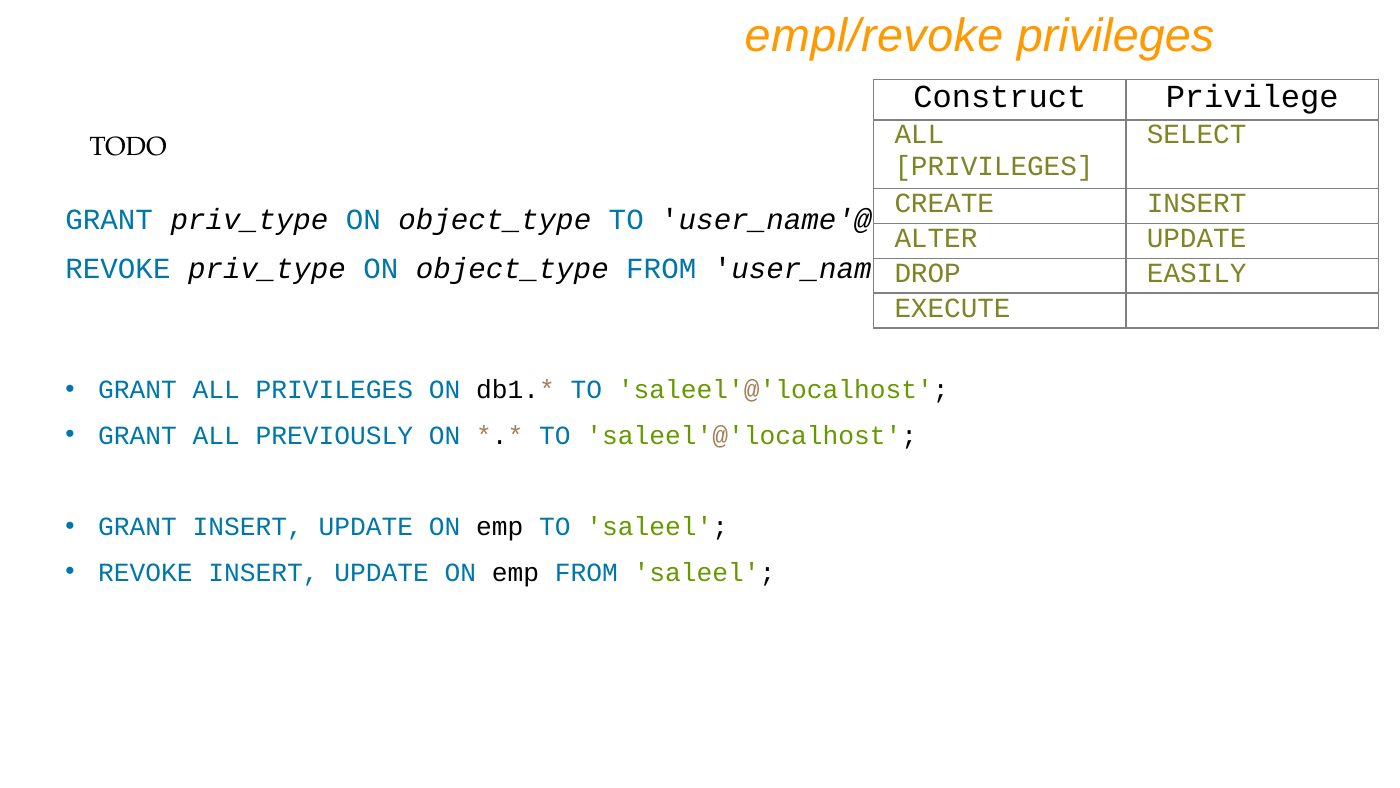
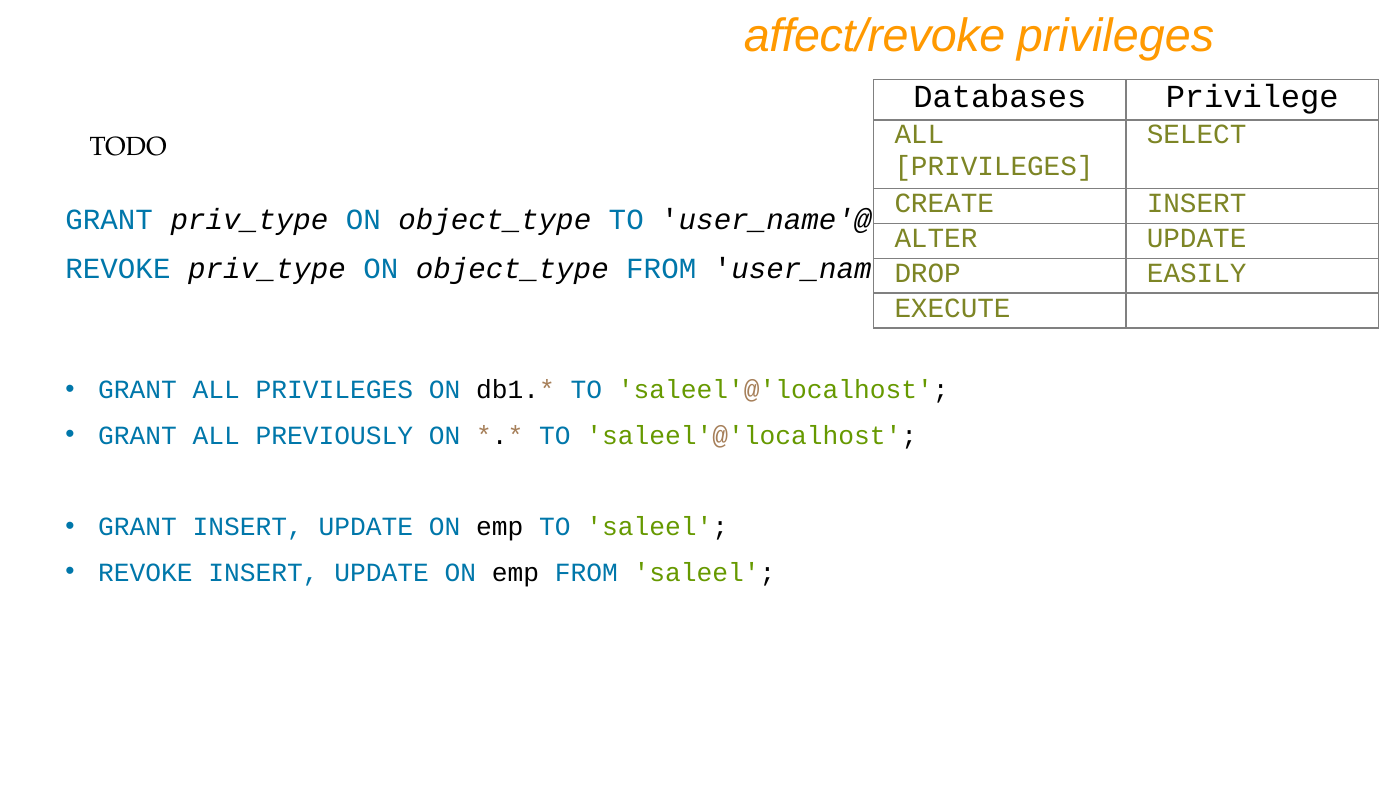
empl/revoke: empl/revoke -> affect/revoke (875, 36)
Construct: Construct -> Databases (1000, 97)
